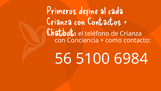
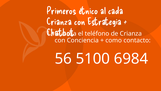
define: define -> étnico (88, 11)
Contactos: Contactos -> Estrategia (104, 22)
